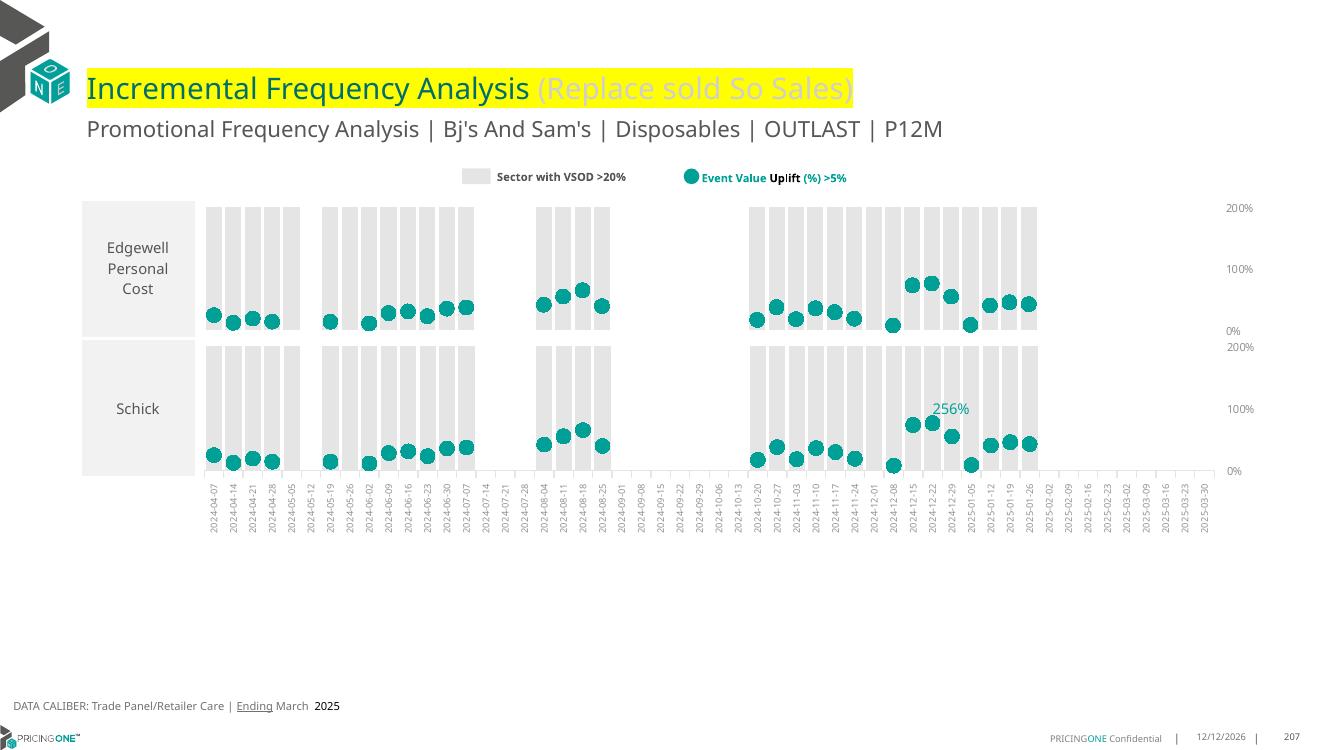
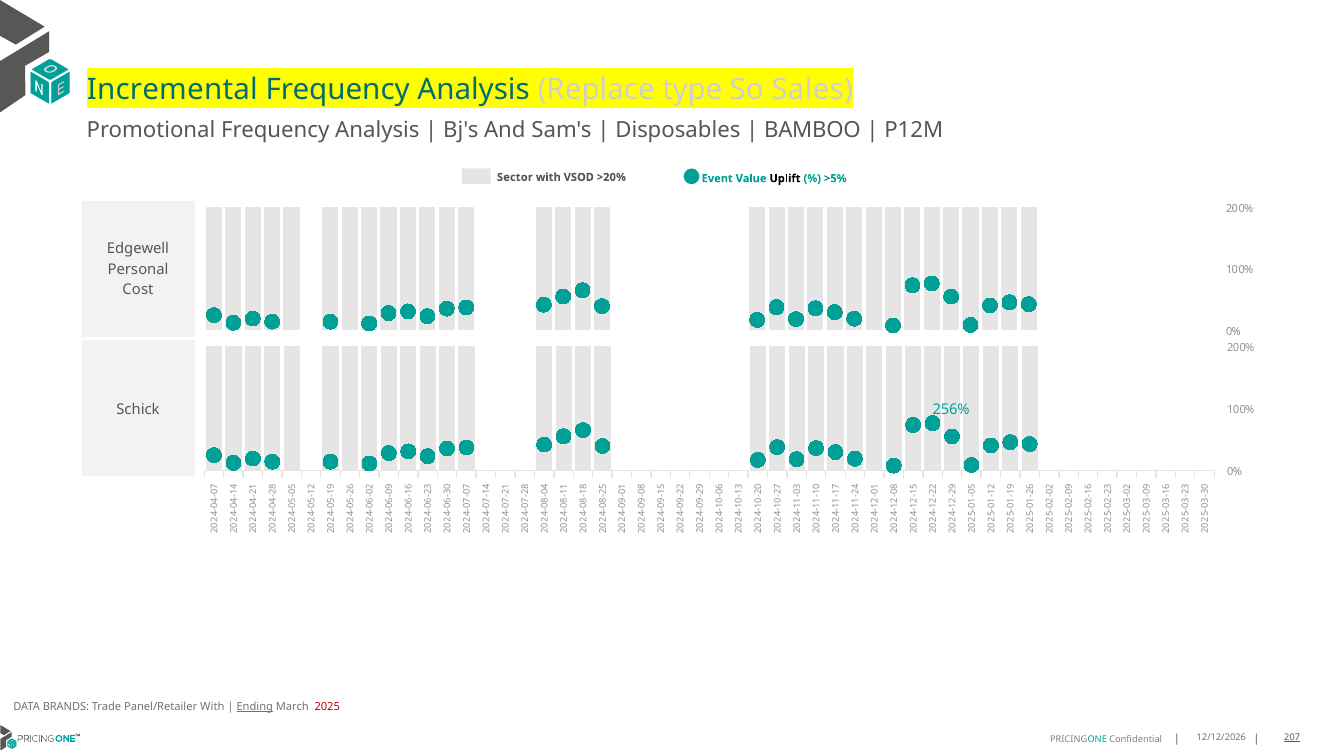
sold: sold -> type (692, 90)
OUTLAST: OUTLAST -> BAMBOO (812, 130)
CALIBER: CALIBER -> BRANDS (66, 706)
Panel/Retailer Care: Care -> With (212, 706)
2025 colour: black -> red (327, 706)
207 underline: none -> present (1292, 737)
